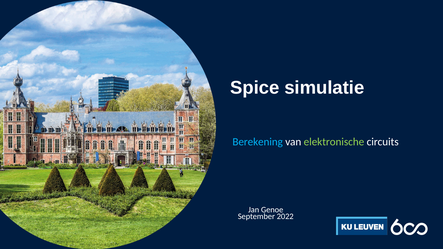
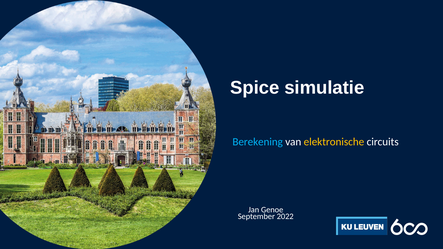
elektronische colour: light green -> yellow (334, 142)
